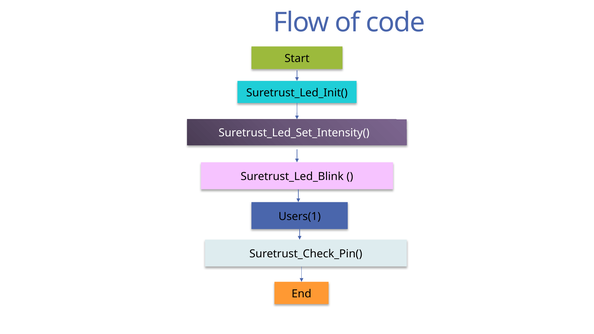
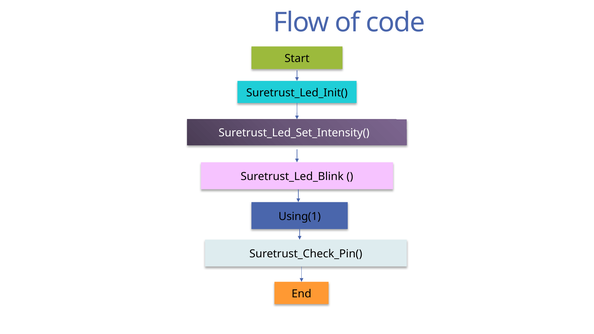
Users(1: Users(1 -> Using(1 (300, 216)
